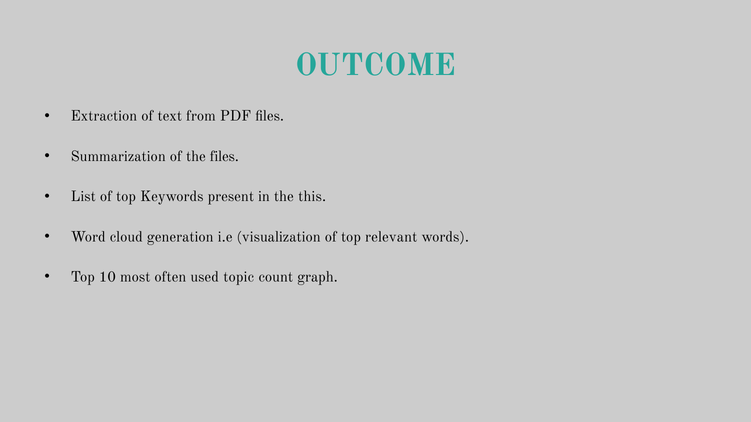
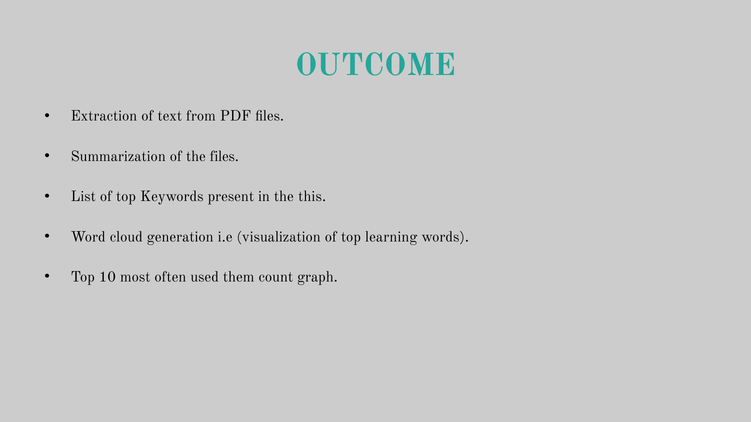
relevant: relevant -> learning (391, 237)
topic: topic -> them (239, 277)
